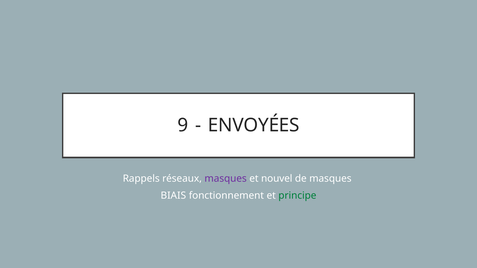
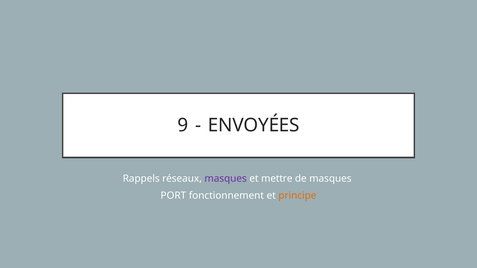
nouvel: nouvel -> mettre (277, 179)
BIAIS: BIAIS -> PORT (173, 196)
principe colour: green -> orange (297, 196)
